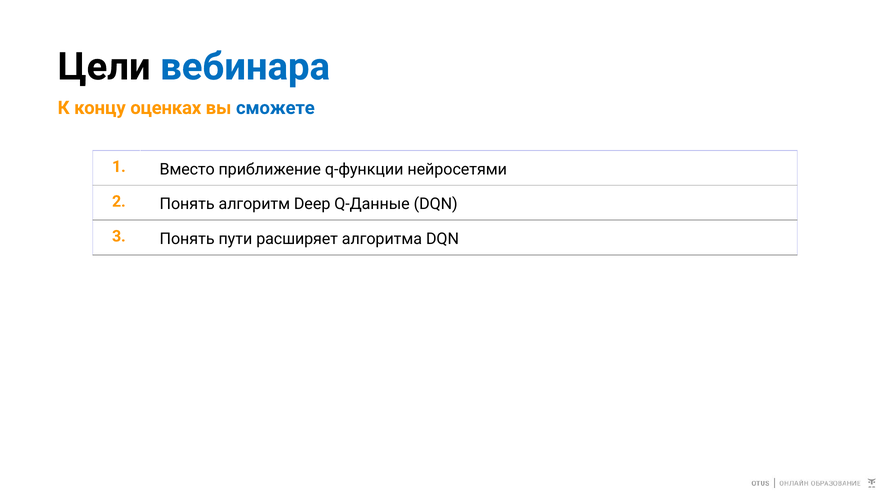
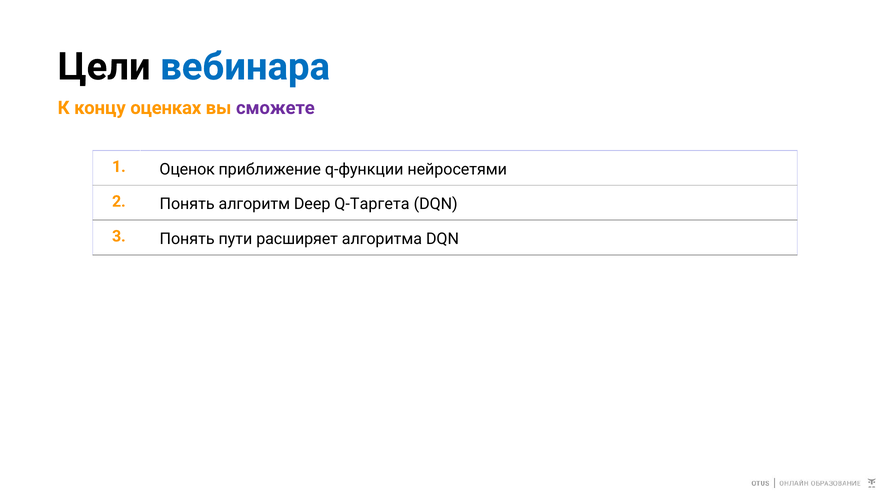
сможете colour: blue -> purple (275, 108)
Вместо: Вместо -> Оценок (187, 169)
Q-Данные: Q-Данные -> Q-Таргета (372, 204)
